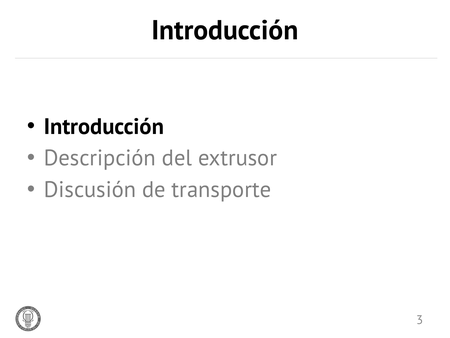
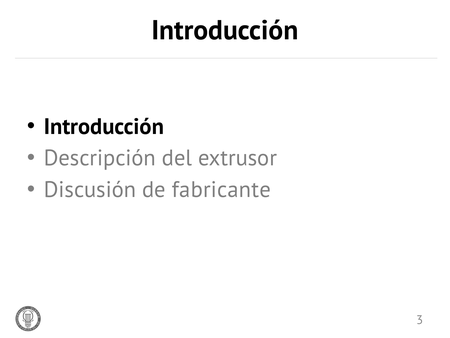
transporte: transporte -> fabricante (221, 189)
